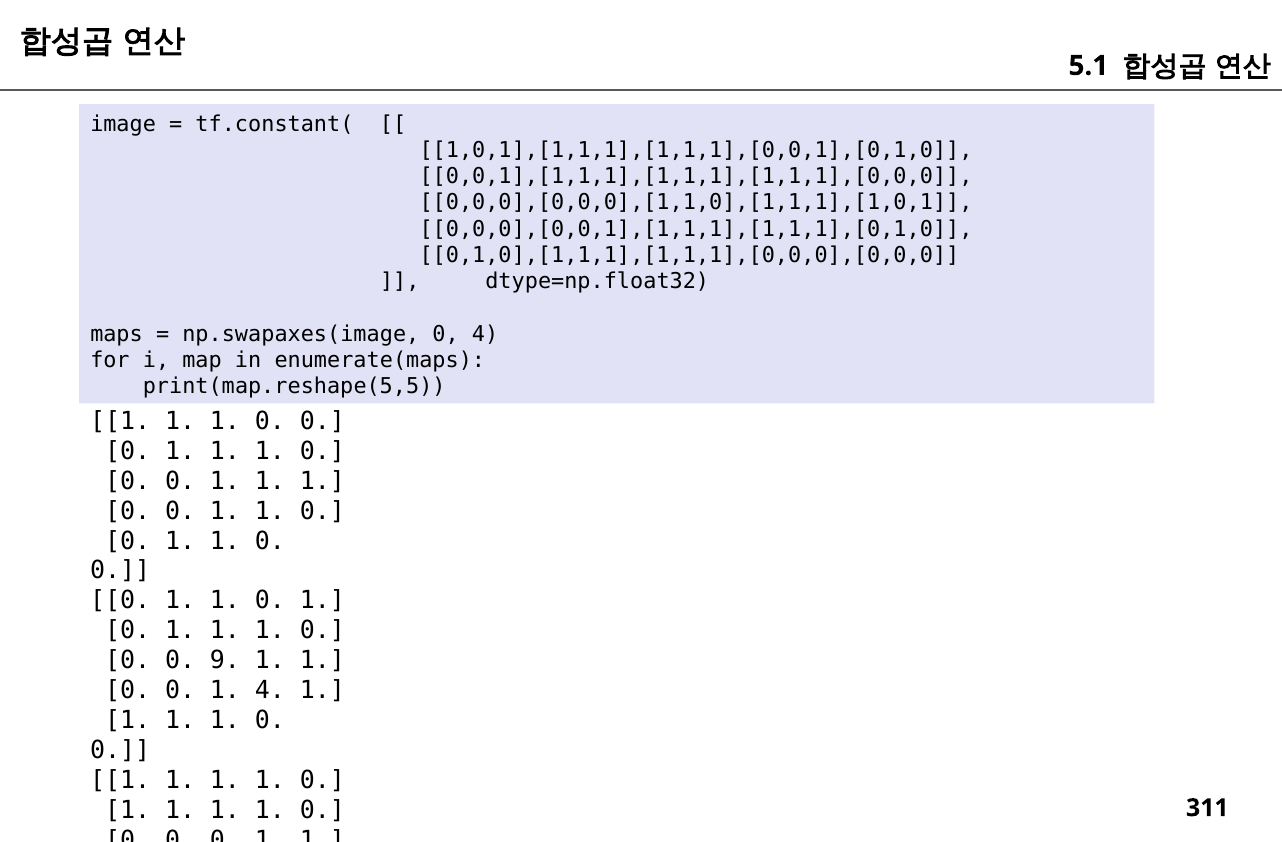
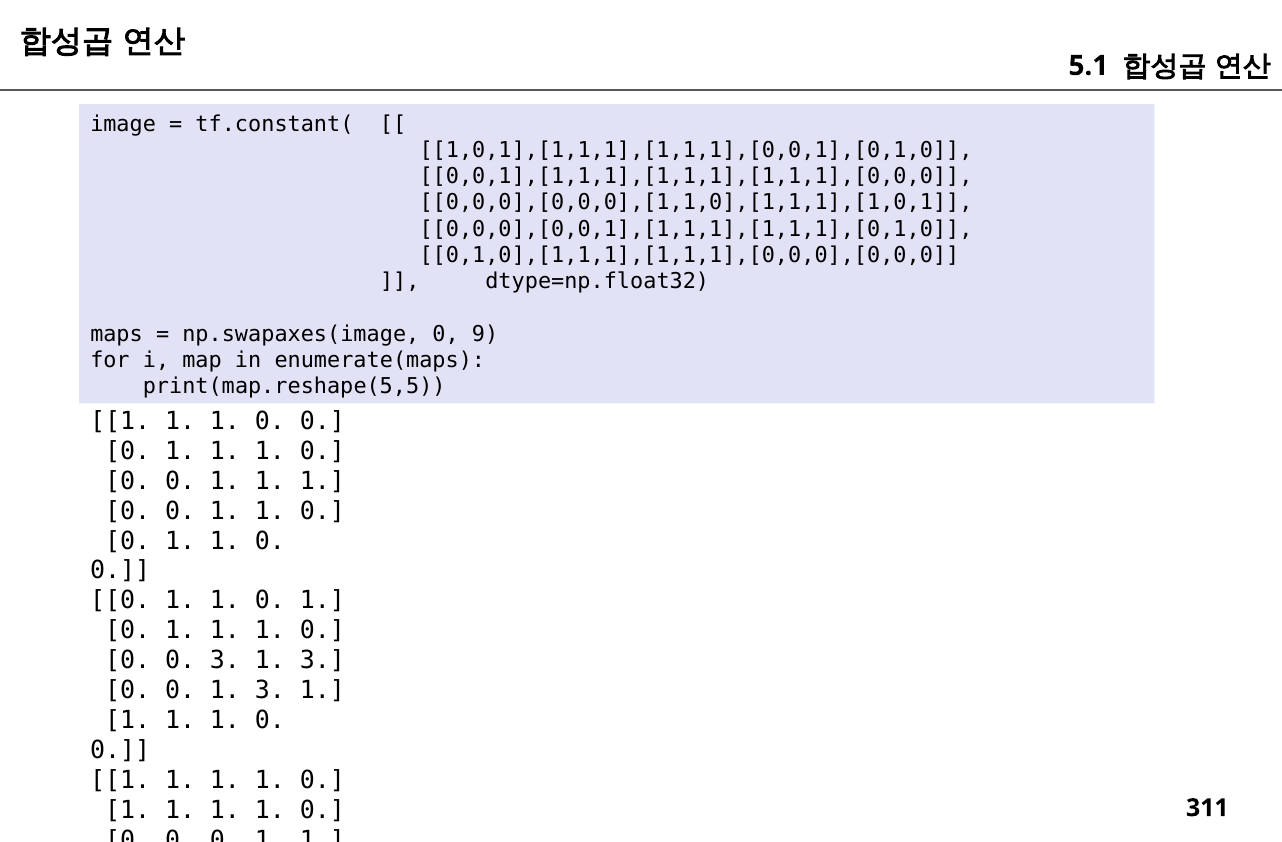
0 4: 4 -> 9 (485, 334)
0 9: 9 -> 3 (225, 661)
1: 1 -> 3 (322, 661)
0 1 4: 4 -> 3 (270, 690)
